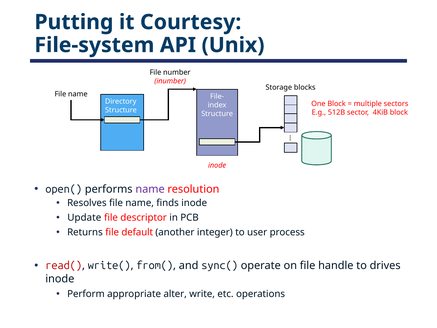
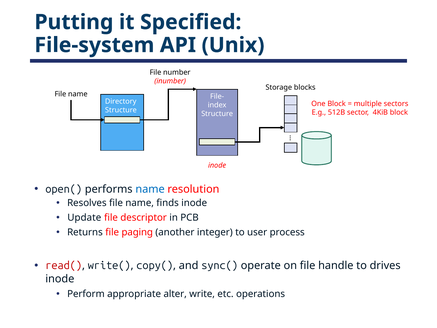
Courtesy: Courtesy -> Specified (191, 22)
name colour: purple -> blue (150, 189)
default: default -> paging (137, 232)
from(: from( -> copy( (155, 265)
